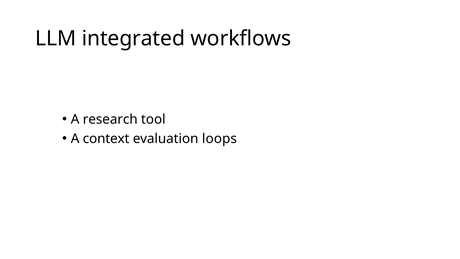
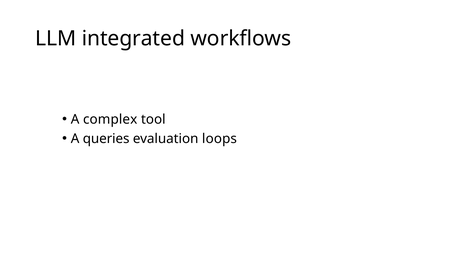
research: research -> complex (110, 119)
context: context -> queries (106, 138)
